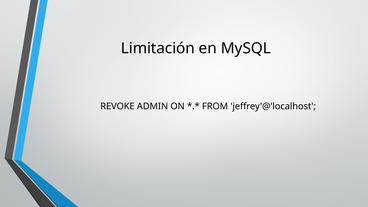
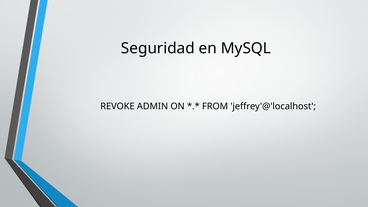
Limitación: Limitación -> Seguridad (158, 48)
